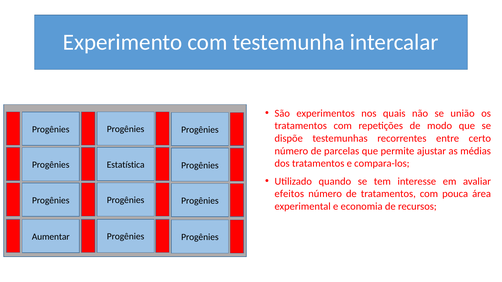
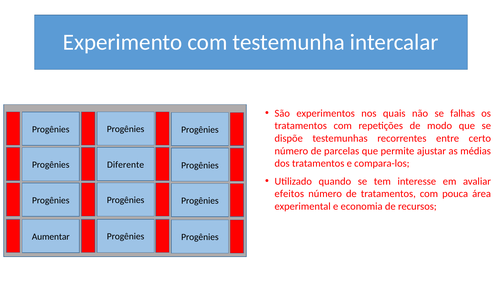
união: união -> falhas (463, 113)
Estatística: Estatística -> Diferente (126, 165)
